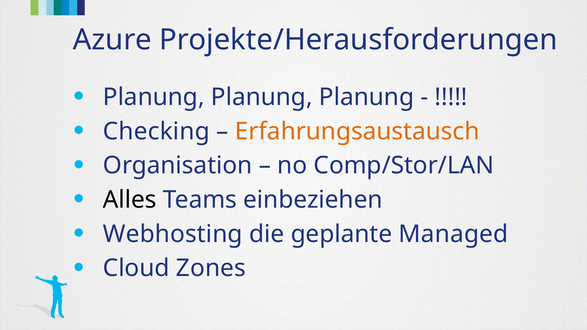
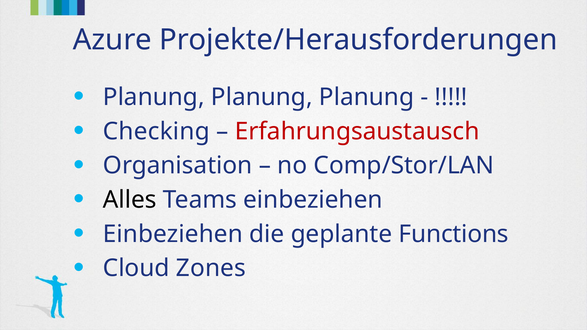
Erfahrungsaustausch colour: orange -> red (357, 131)
Webhosting: Webhosting -> Einbeziehen (173, 234)
Managed: Managed -> Functions (454, 234)
